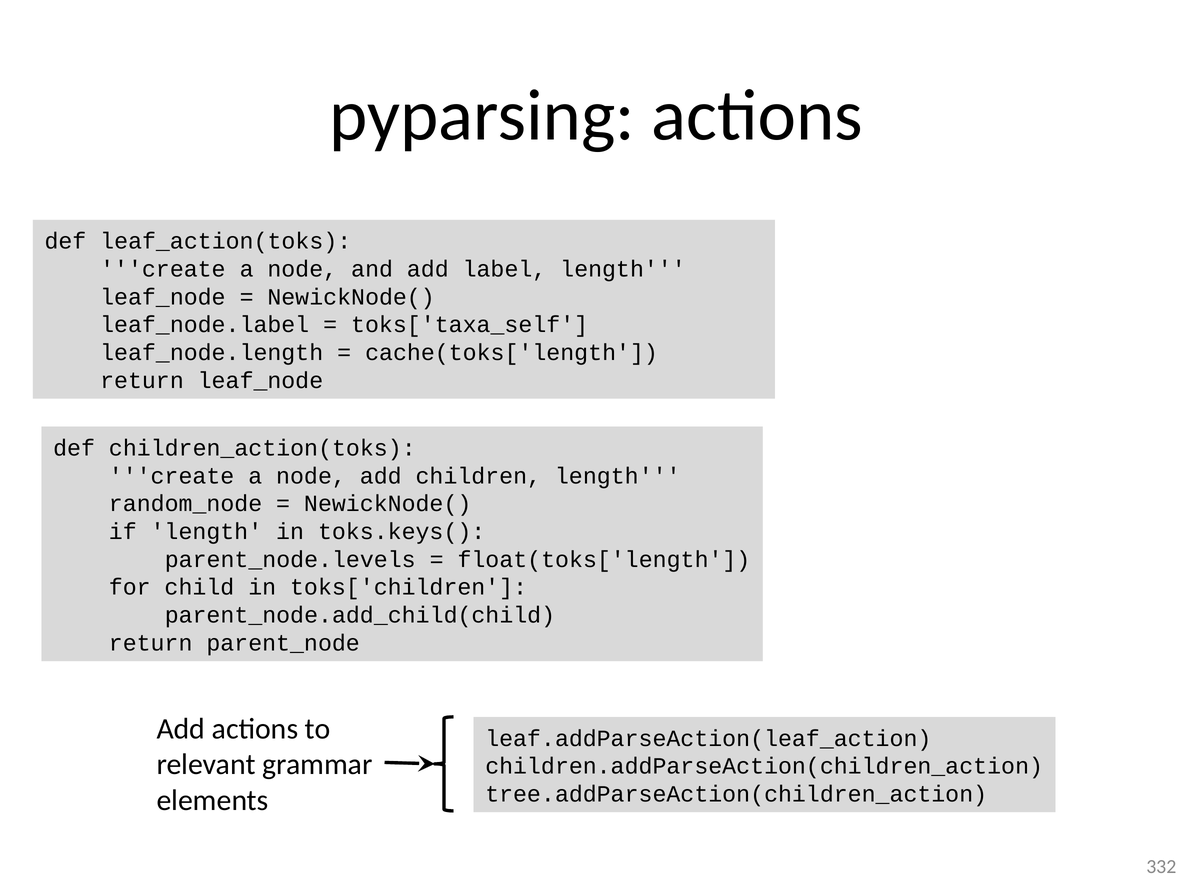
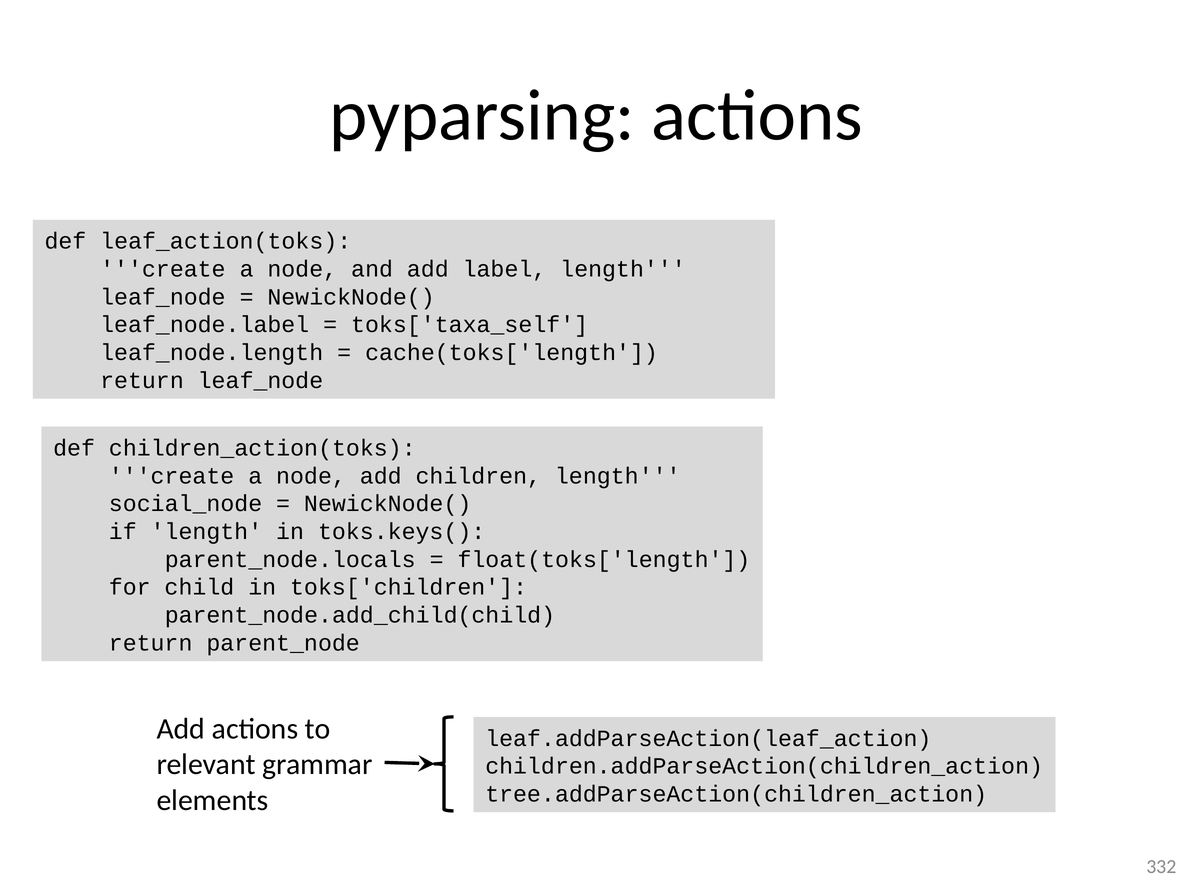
random_node: random_node -> social_node (186, 504)
parent_node.levels: parent_node.levels -> parent_node.locals (290, 559)
